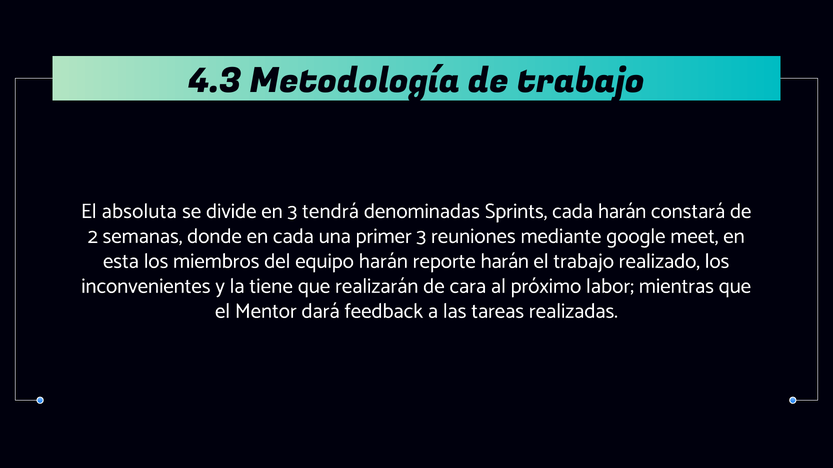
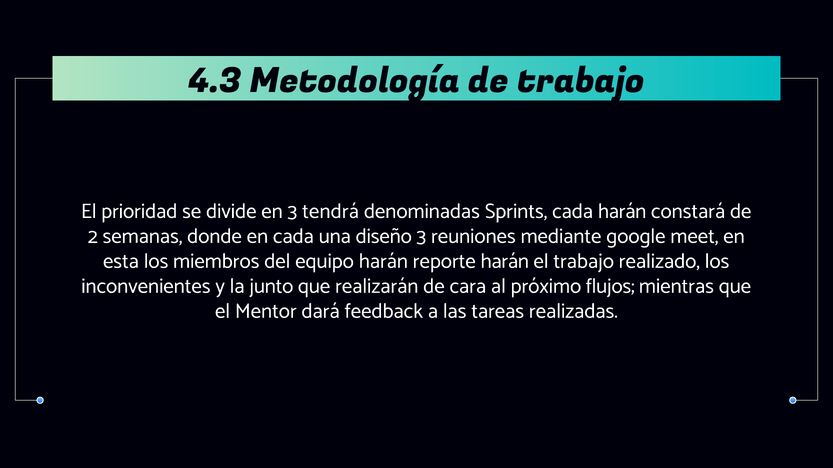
absoluta: absoluta -> prioridad (139, 211)
primer: primer -> diseño (384, 236)
tiene: tiene -> junto (271, 286)
labor: labor -> flujos (610, 286)
